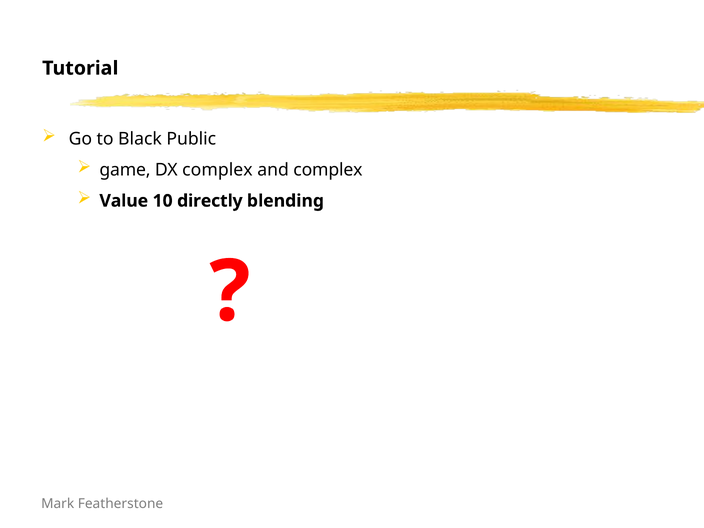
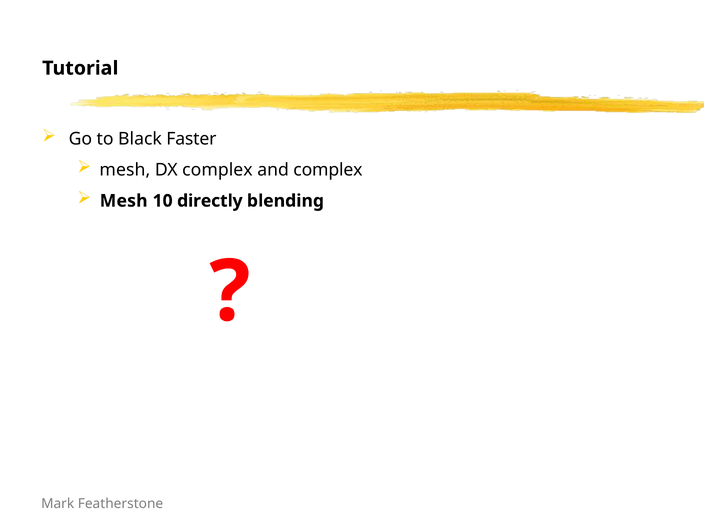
Public: Public -> Faster (191, 139)
game: game -> mesh (125, 170)
Value: Value -> Mesh (124, 201)
